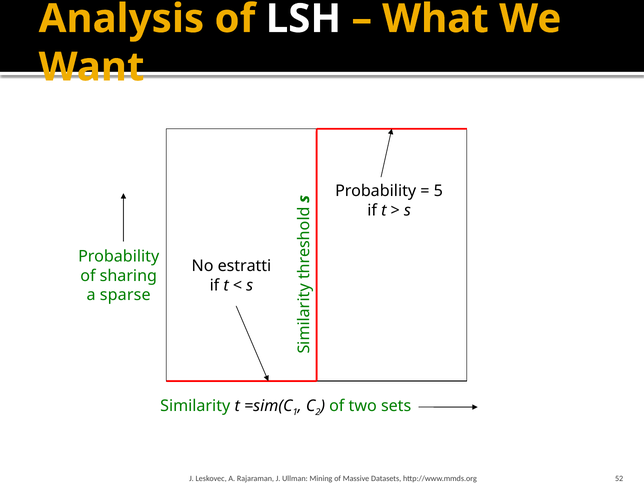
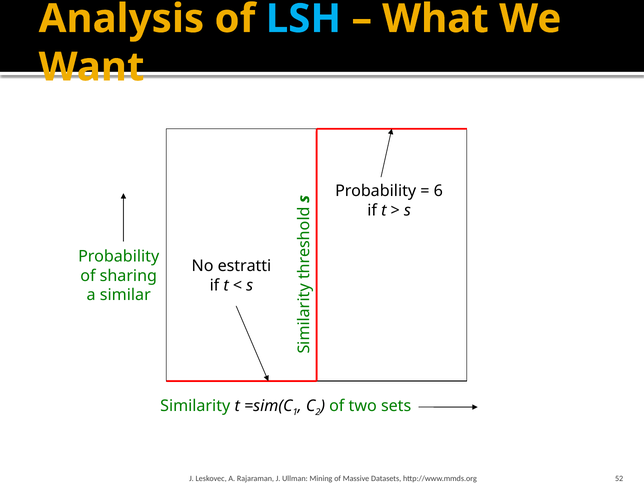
LSH colour: white -> light blue (303, 19)
5: 5 -> 6 (438, 191)
sparse: sparse -> similar (125, 295)
